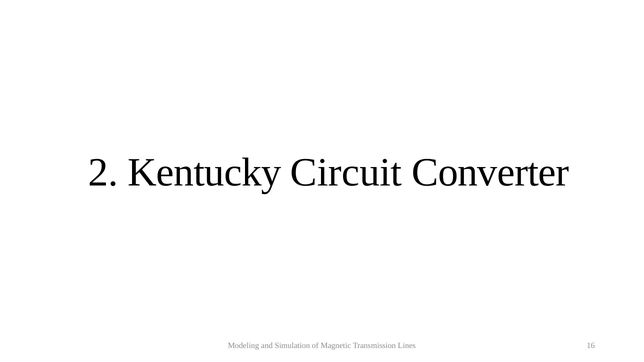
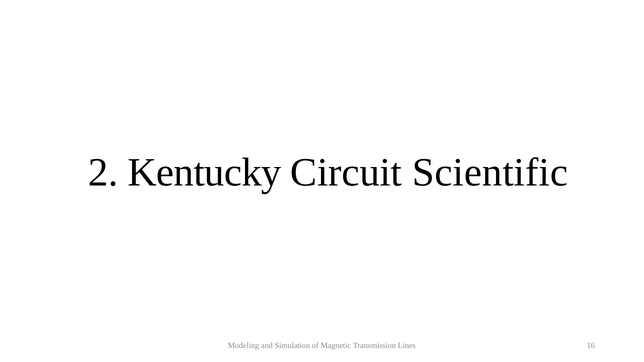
Converter: Converter -> Scientific (490, 172)
